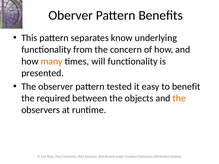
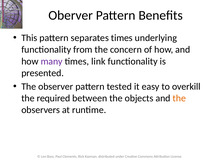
separates know: know -> times (122, 38)
many colour: orange -> purple (52, 61)
will: will -> link (98, 61)
benefit: benefit -> overkill (186, 87)
